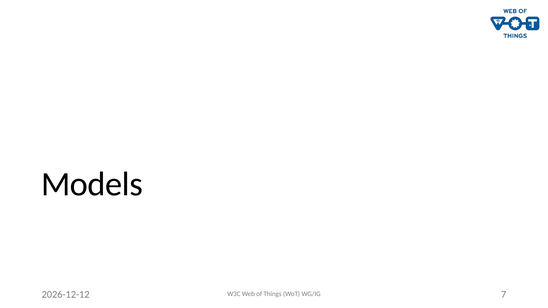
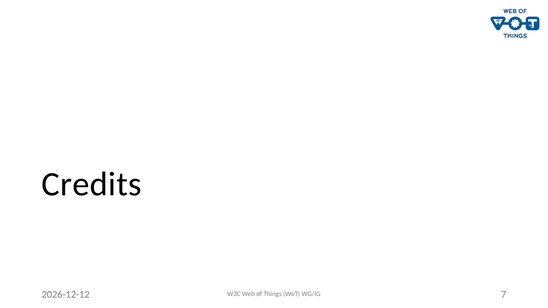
Models: Models -> Credits (92, 184)
